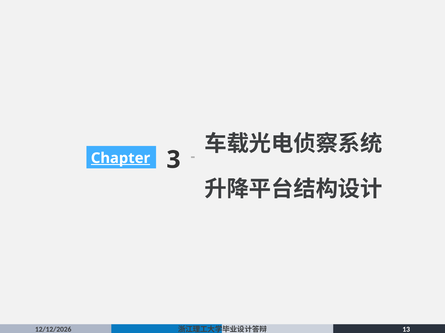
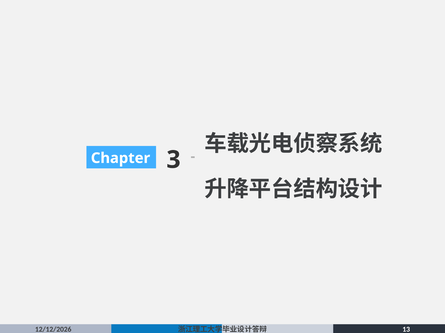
Chapter underline: present -> none (120, 158)
